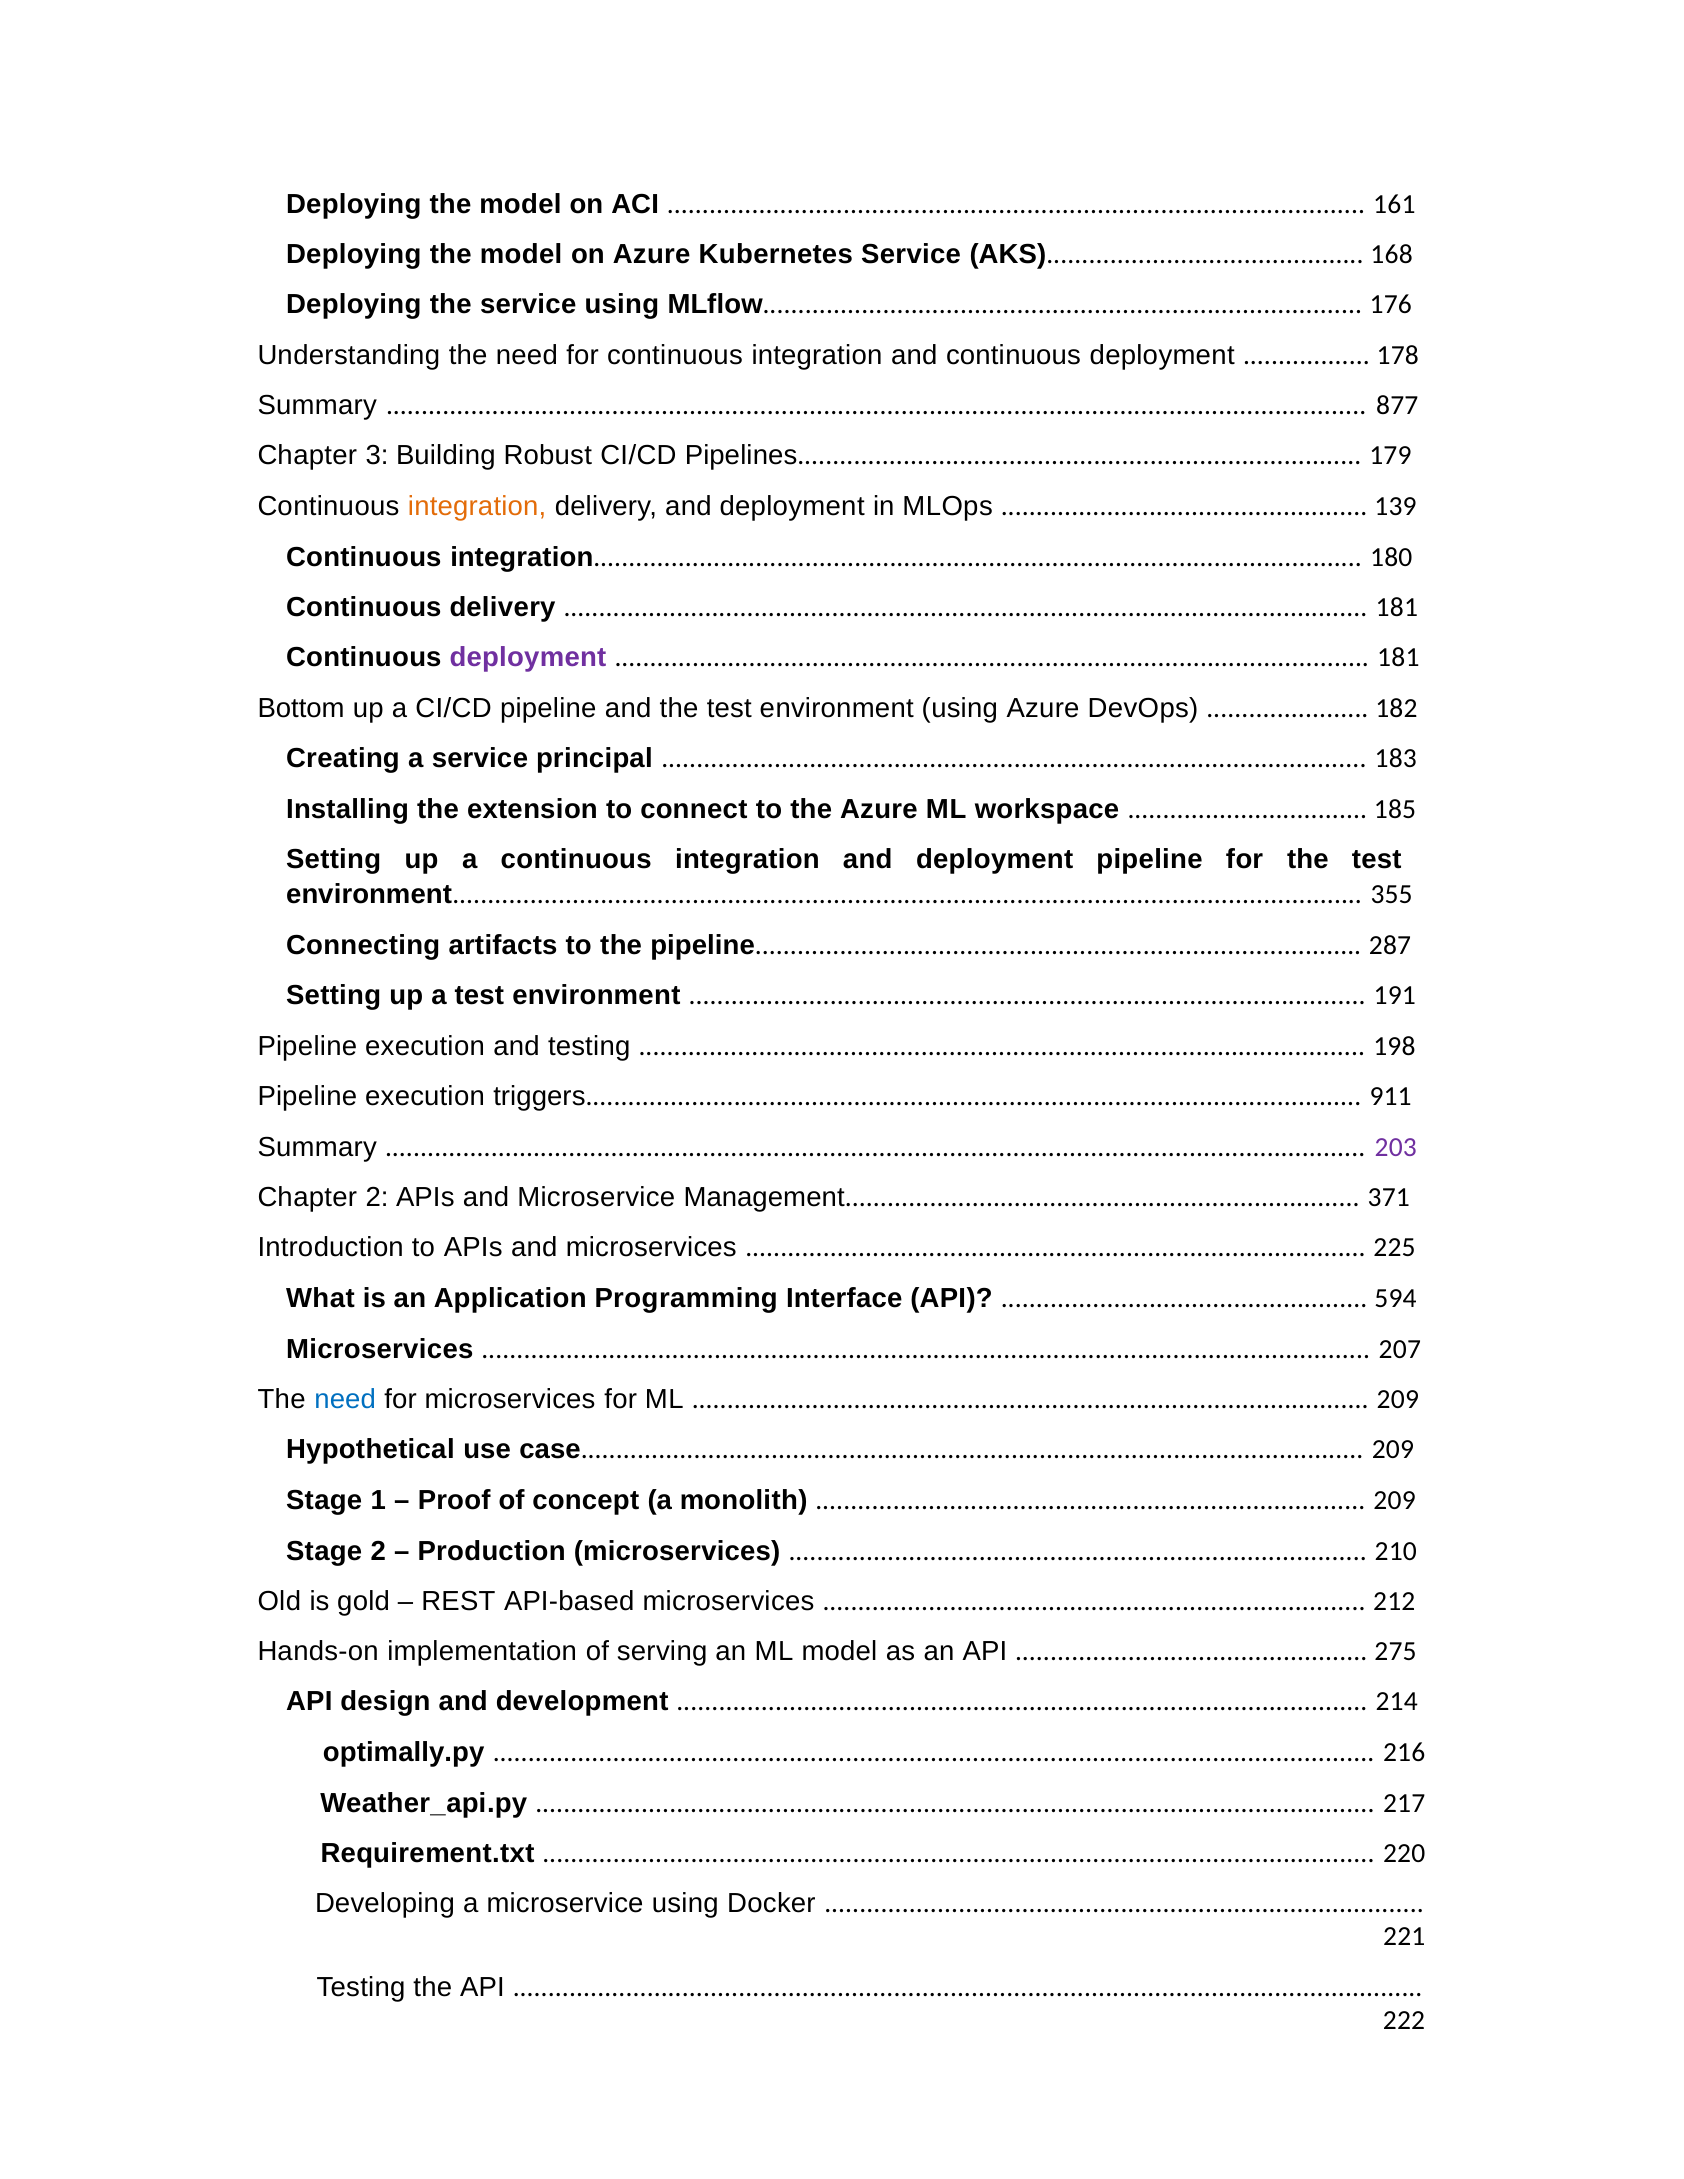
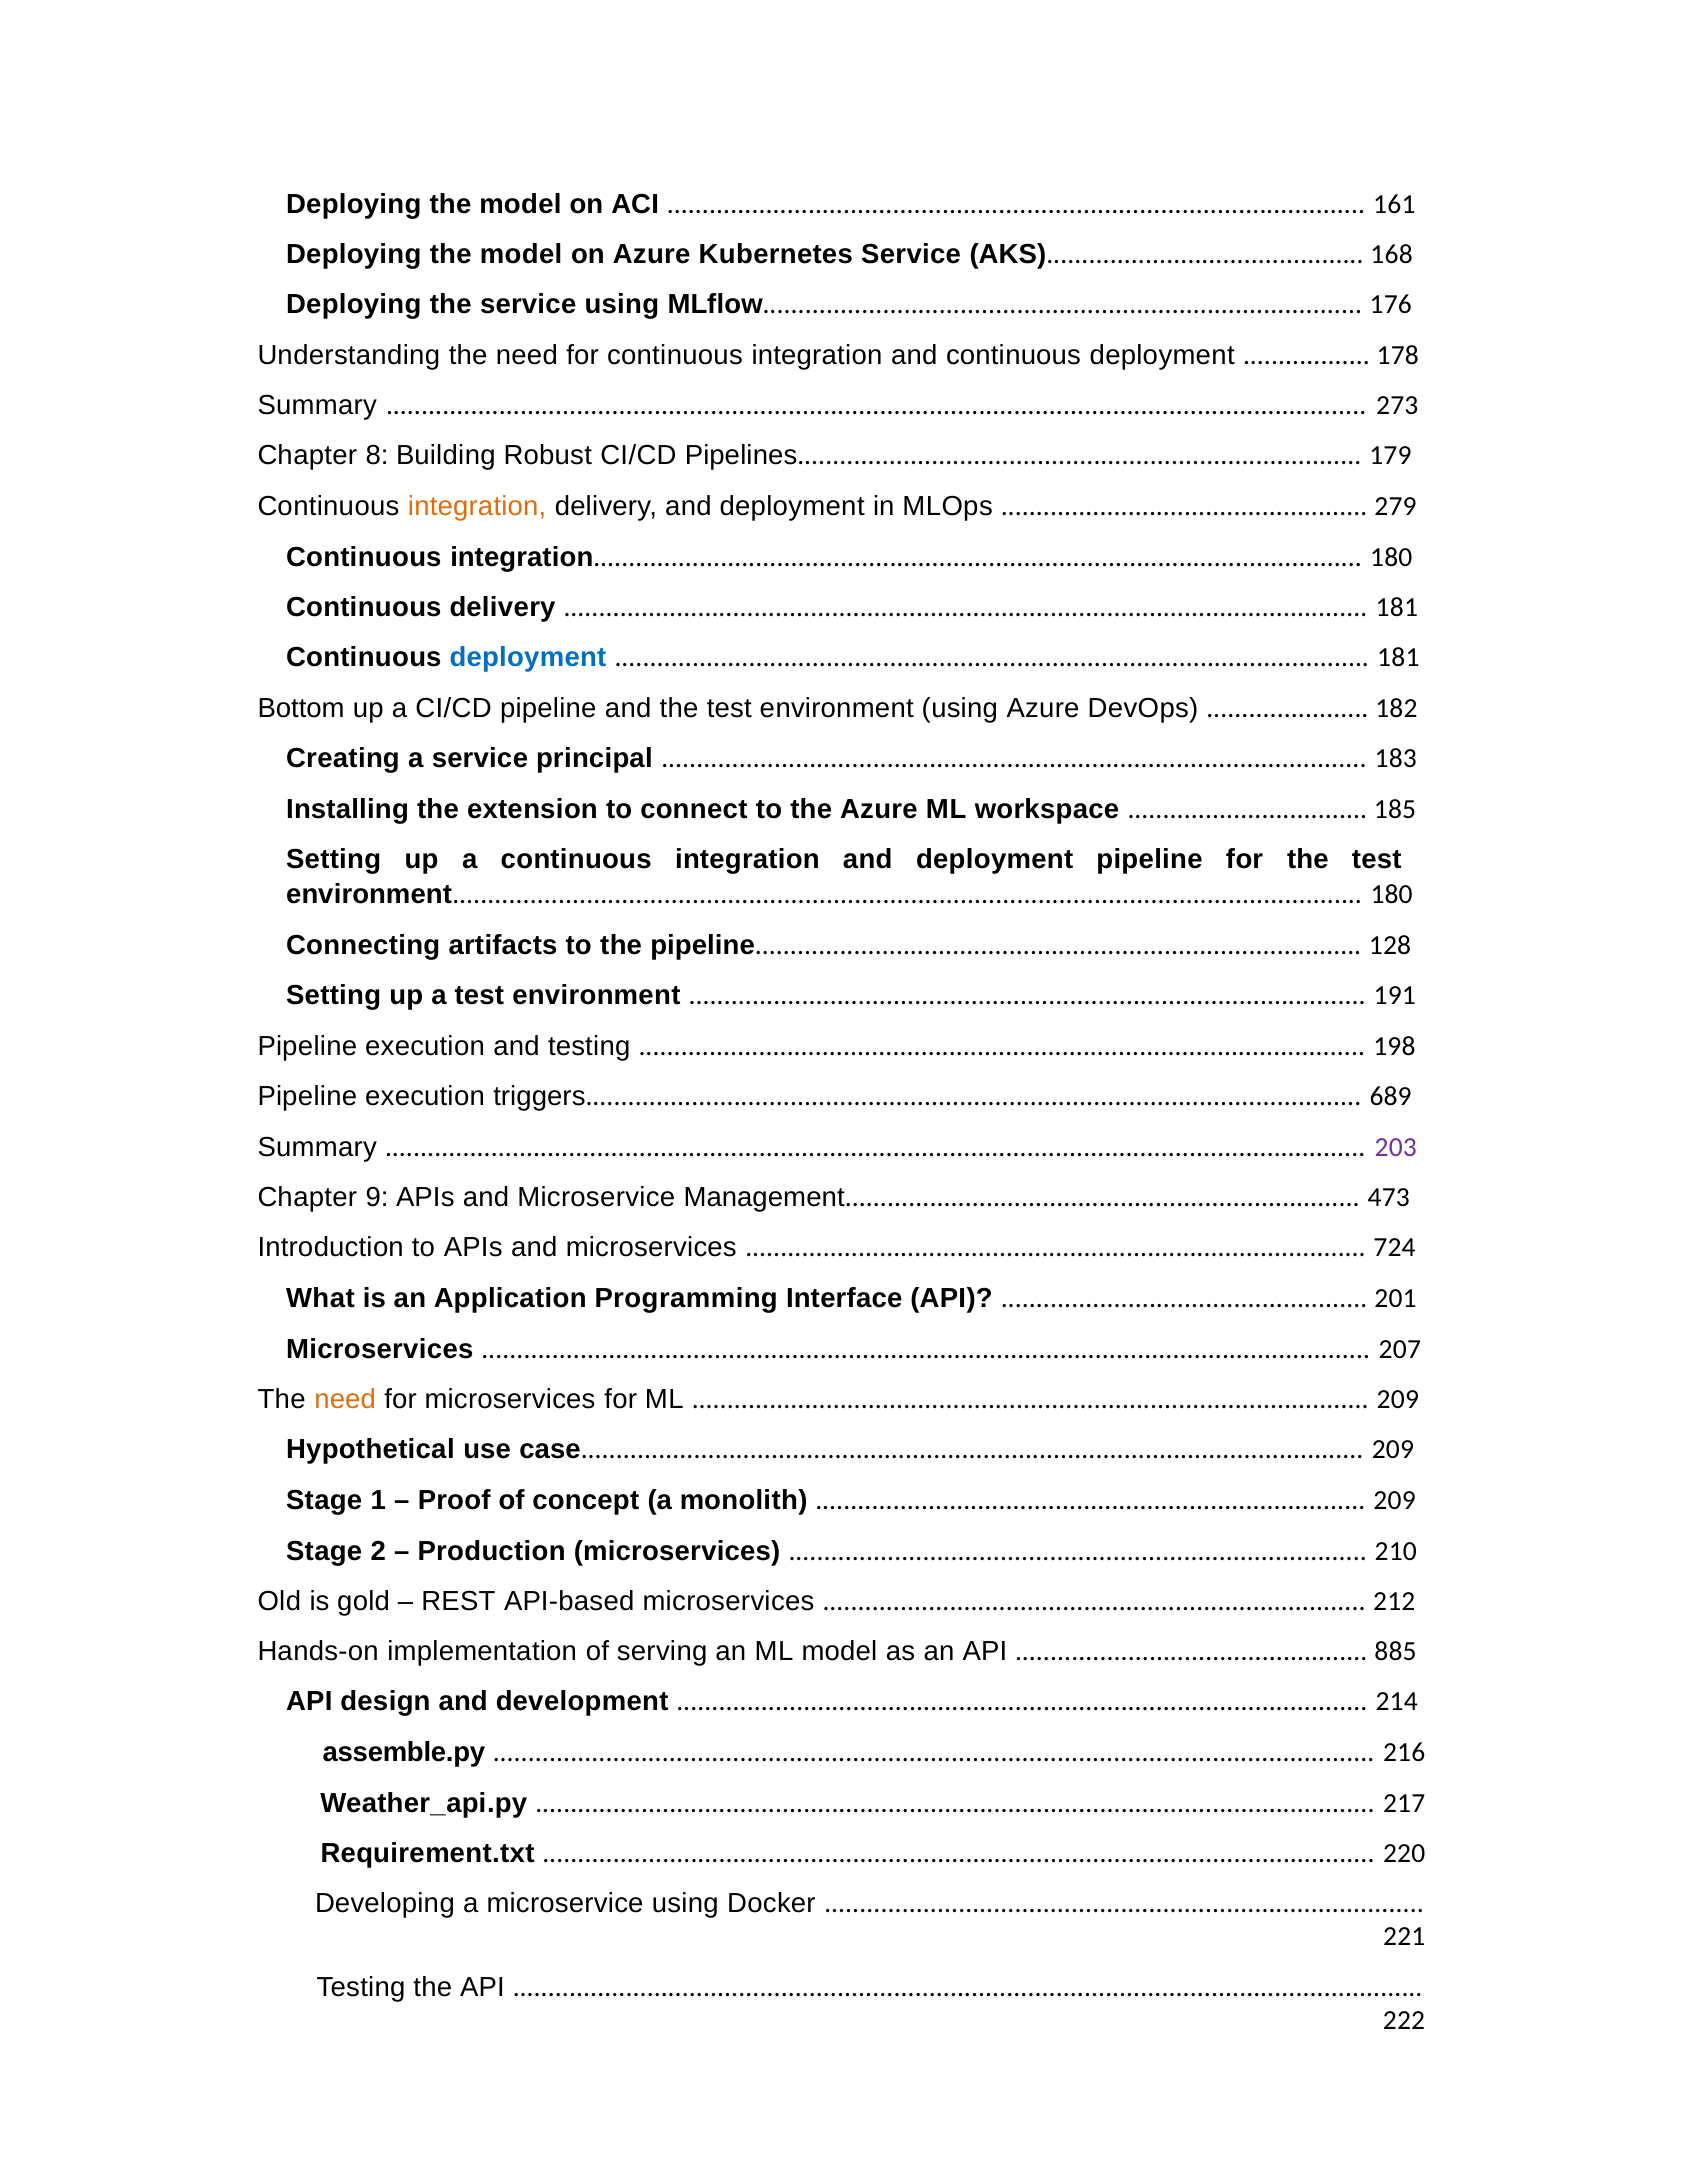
877: 877 -> 273 (1397, 406)
3: 3 -> 8 (377, 456)
139: 139 -> 279 (1396, 506)
deployment colour: purple -> blue (528, 658)
355: 355 -> 180 (1392, 895)
287: 287 -> 128 (1390, 946)
911: 911 -> 689 (1391, 1097)
Chapter 2: 2 -> 9 (377, 1198)
371: 371 -> 473 (1389, 1198)
225: 225 -> 724 (1395, 1248)
594: 594 -> 201 (1396, 1299)
need colour: blue -> orange (345, 1400)
275: 275 -> 885 (1395, 1652)
optimally.py: optimally.py -> assemble.py (404, 1753)
